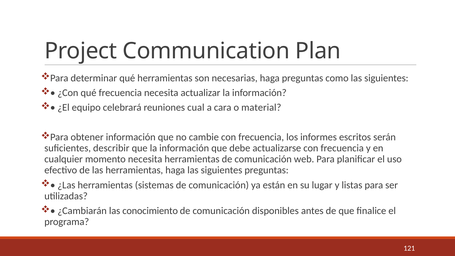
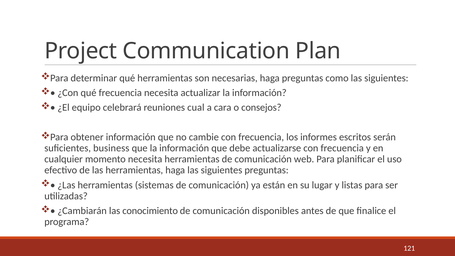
material: material -> consejos (261, 108)
describir: describir -> business (111, 148)
